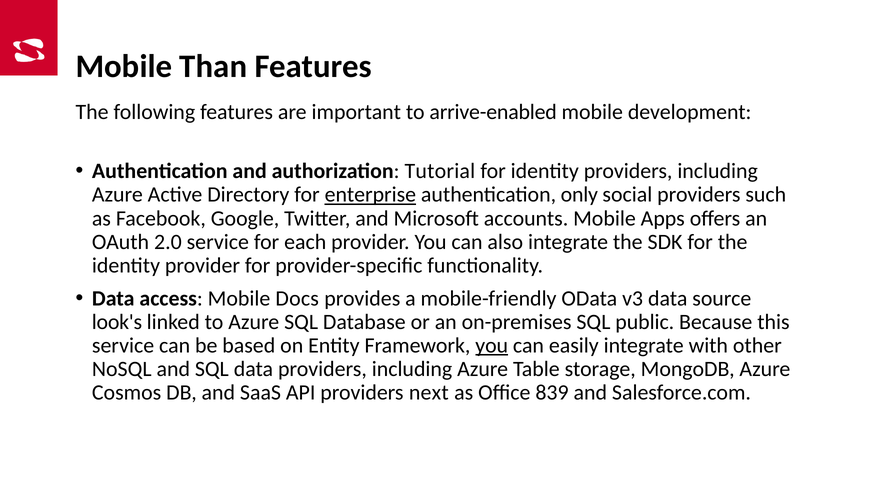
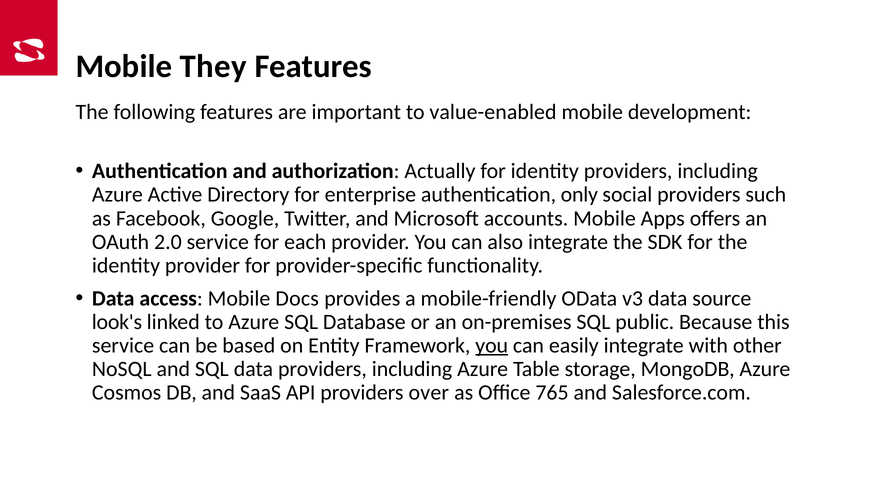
Than: Than -> They (213, 66)
arrive-enabled: arrive-enabled -> value-enabled (493, 112)
Tutorial: Tutorial -> Actually (440, 171)
enterprise underline: present -> none (370, 195)
next: next -> over (429, 393)
839: 839 -> 765 (552, 393)
